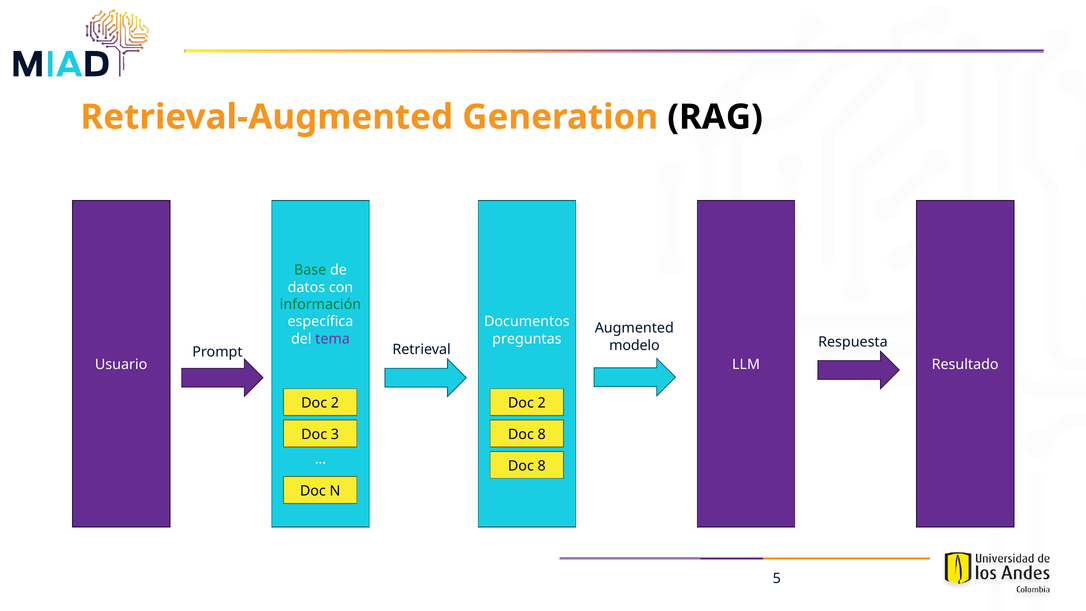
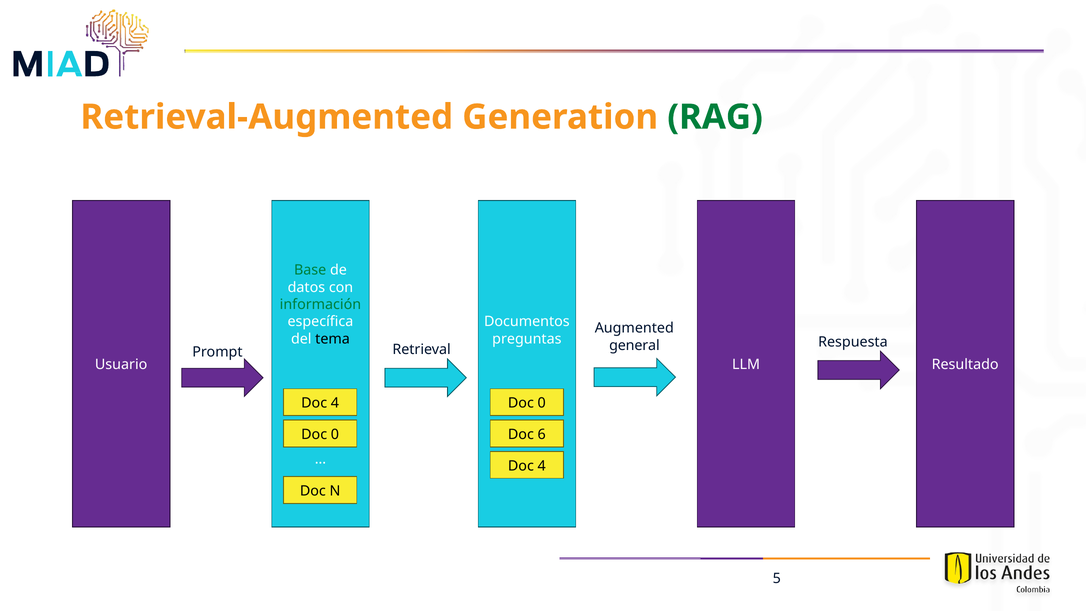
RAG colour: black -> green (715, 117)
tema colour: purple -> black (333, 339)
modelo: modelo -> general (634, 345)
2: 2 -> 4 (335, 403)
2: 2 -> 0 (542, 403)
3: 3 -> 0 (335, 434)
8: 8 -> 6 (542, 434)
8: 8 -> 4 (542, 465)
